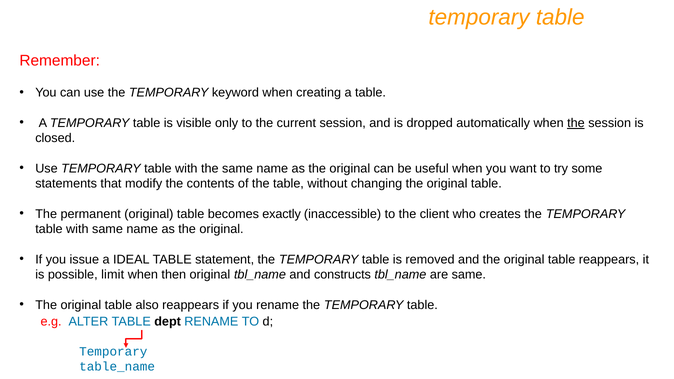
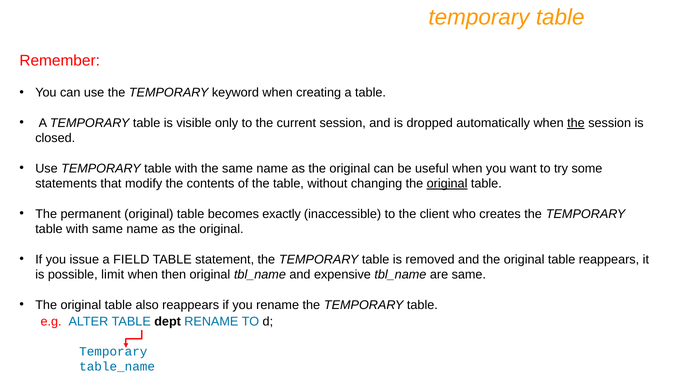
original underline: none -> present (447, 184)
IDEAL: IDEAL -> FIELD (131, 260)
constructs: constructs -> expensive (342, 275)
